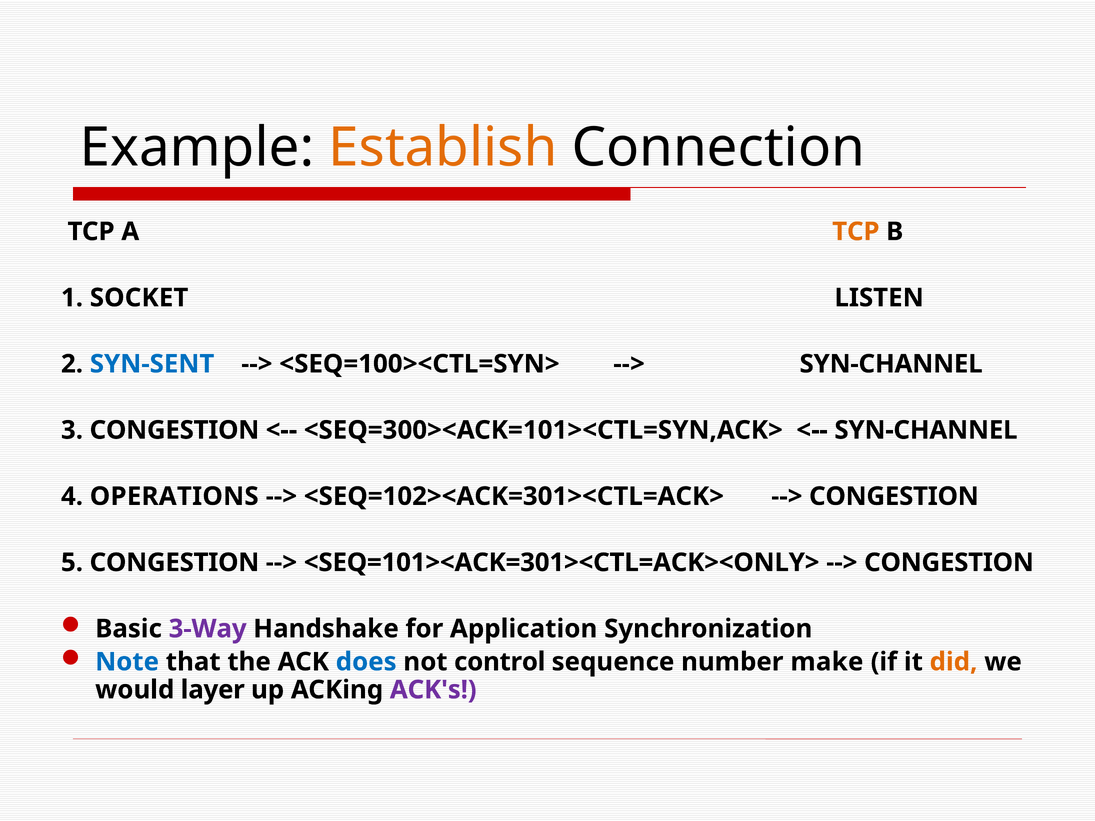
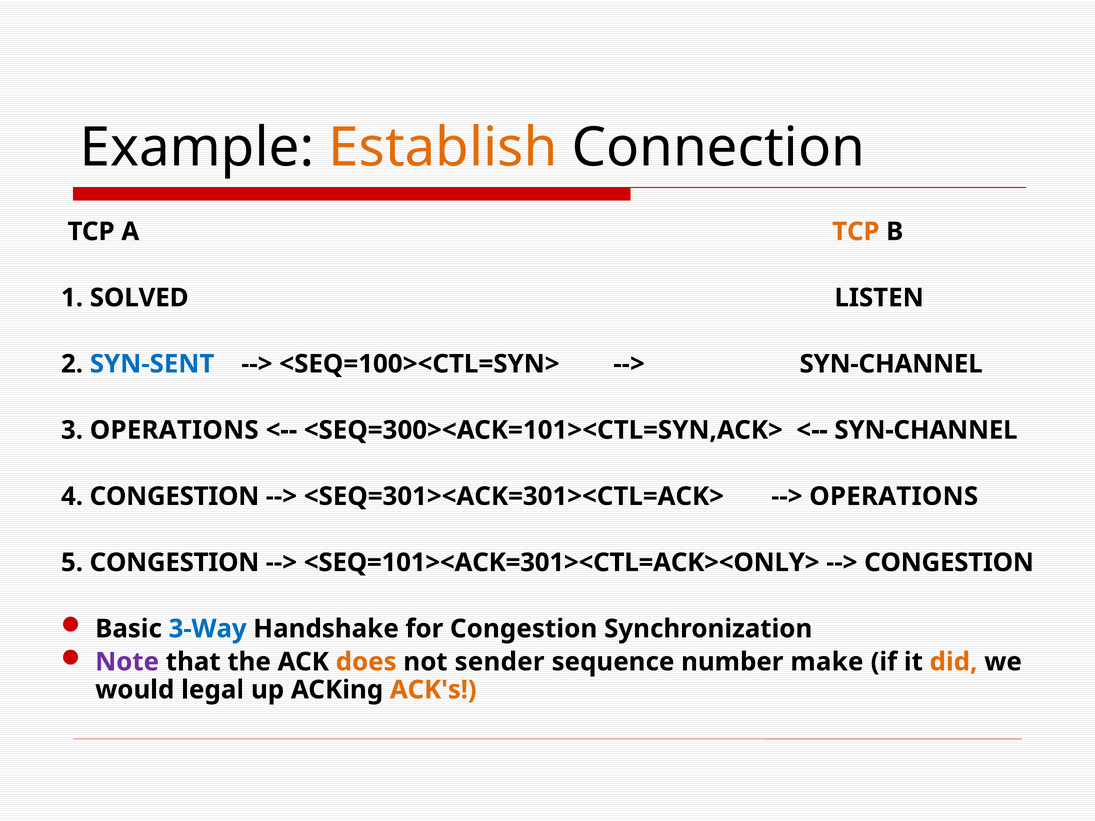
SOCKET: SOCKET -> SOLVED (139, 298)
3 CONGESTION: CONGESTION -> OPERATIONS (174, 430)
4 OPERATIONS: OPERATIONS -> CONGESTION (174, 497)
<SEQ=102><ACK=301><CTL=ACK>: <SEQ=102><ACK=301><CTL=ACK> -> <SEQ=301><ACK=301><CTL=ACK> (514, 497)
CONGESTION: CONGESTION -> OPERATIONS (894, 497)
3-Way colour: purple -> blue (208, 629)
for Application: Application -> Congestion (524, 629)
Note colour: blue -> purple (127, 662)
does colour: blue -> orange (366, 662)
control: control -> sender (499, 662)
layer: layer -> legal (213, 690)
ACK's colour: purple -> orange (433, 690)
